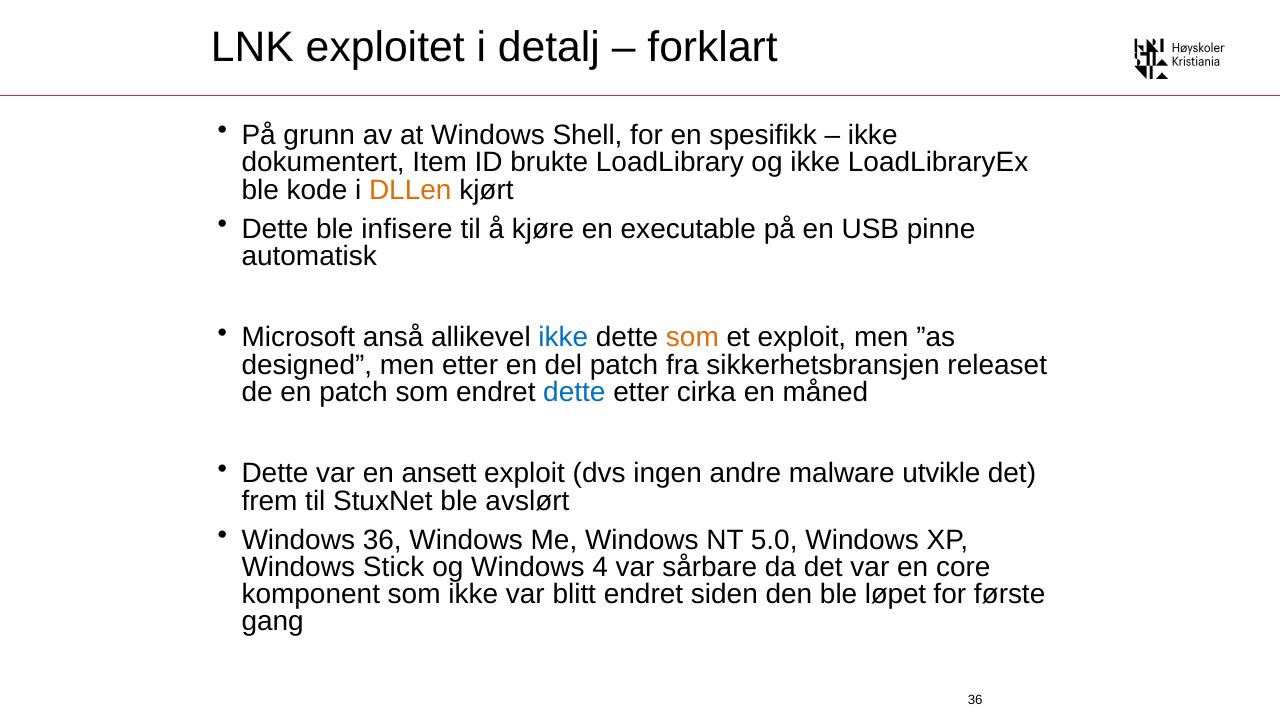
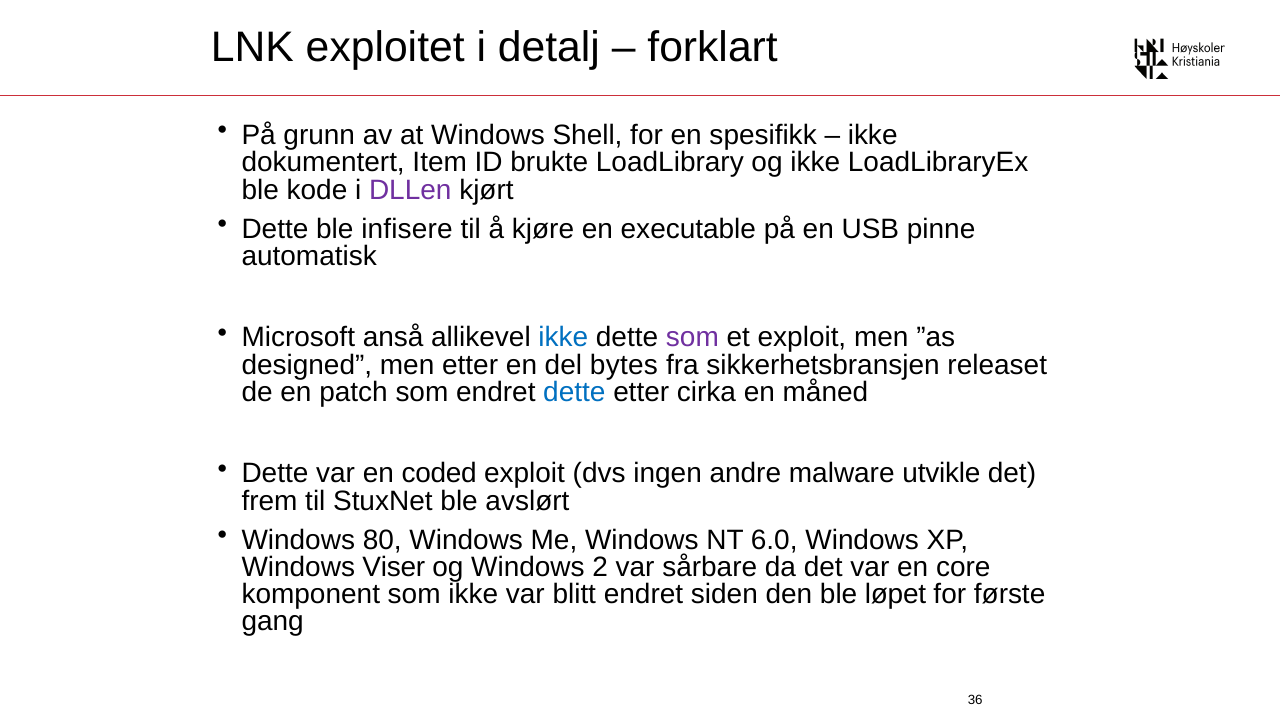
DLLen colour: orange -> purple (410, 190)
som colour: orange -> purple (692, 338)
del patch: patch -> bytes (624, 365)
ansett: ansett -> coded (439, 474)
Windows 36: 36 -> 80 (382, 540)
5.0: 5.0 -> 6.0 (774, 540)
Stick: Stick -> Viser (394, 567)
4: 4 -> 2 (600, 567)
